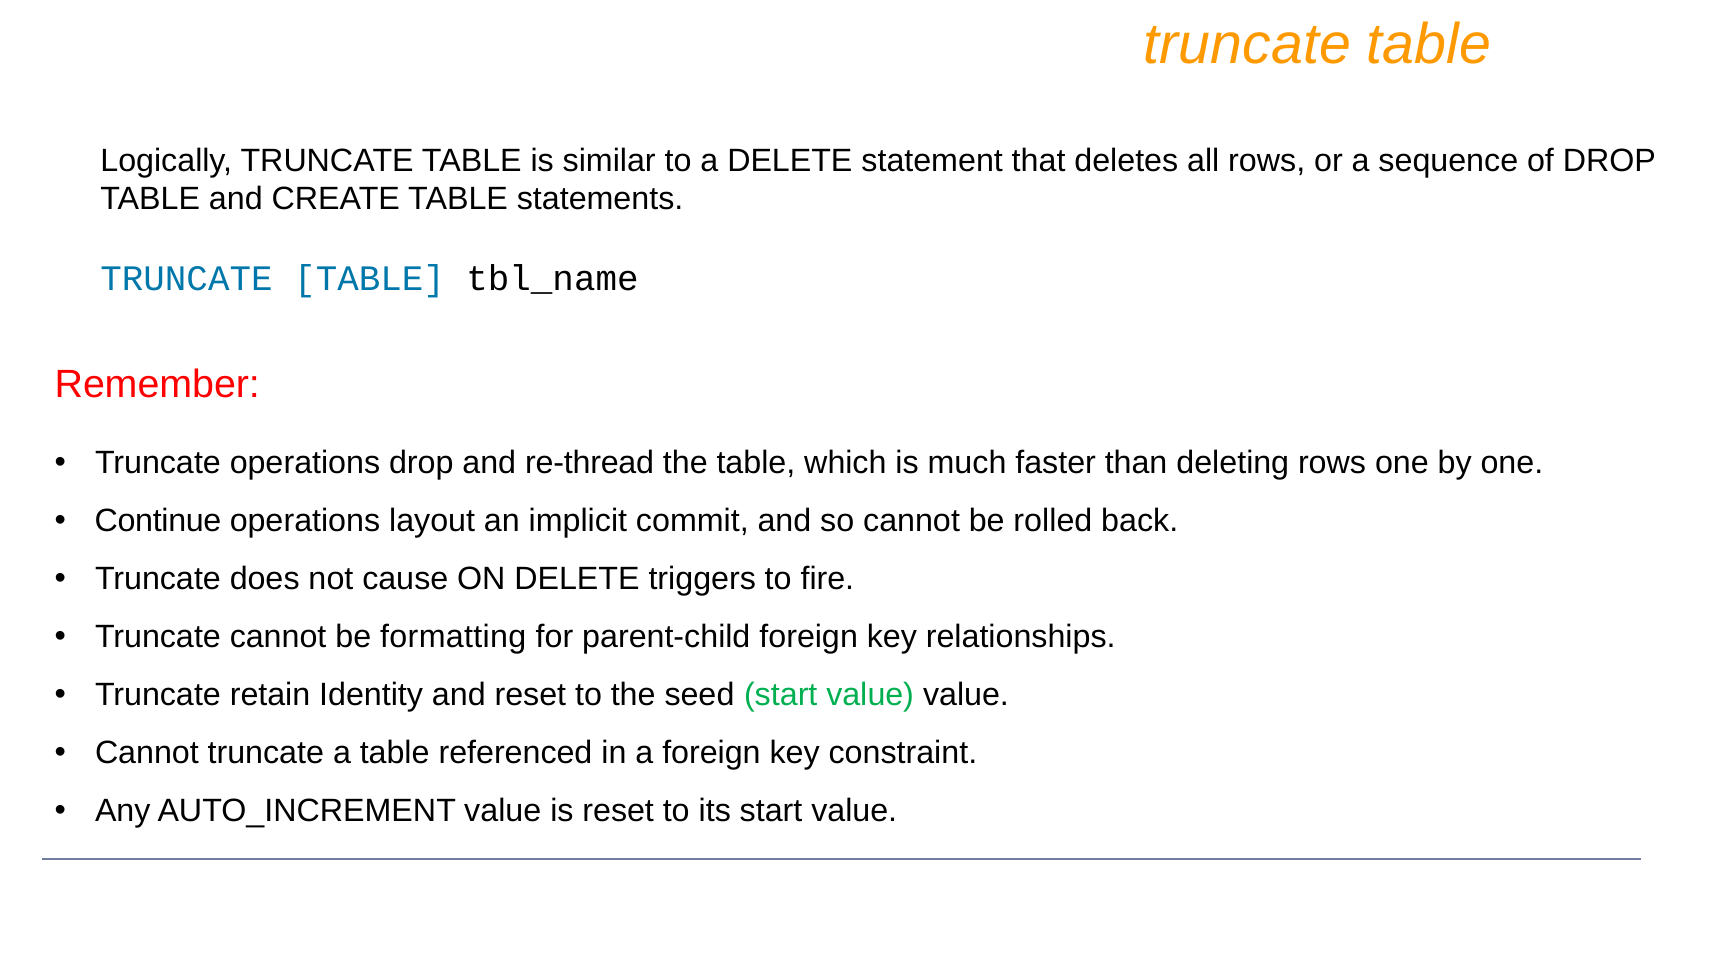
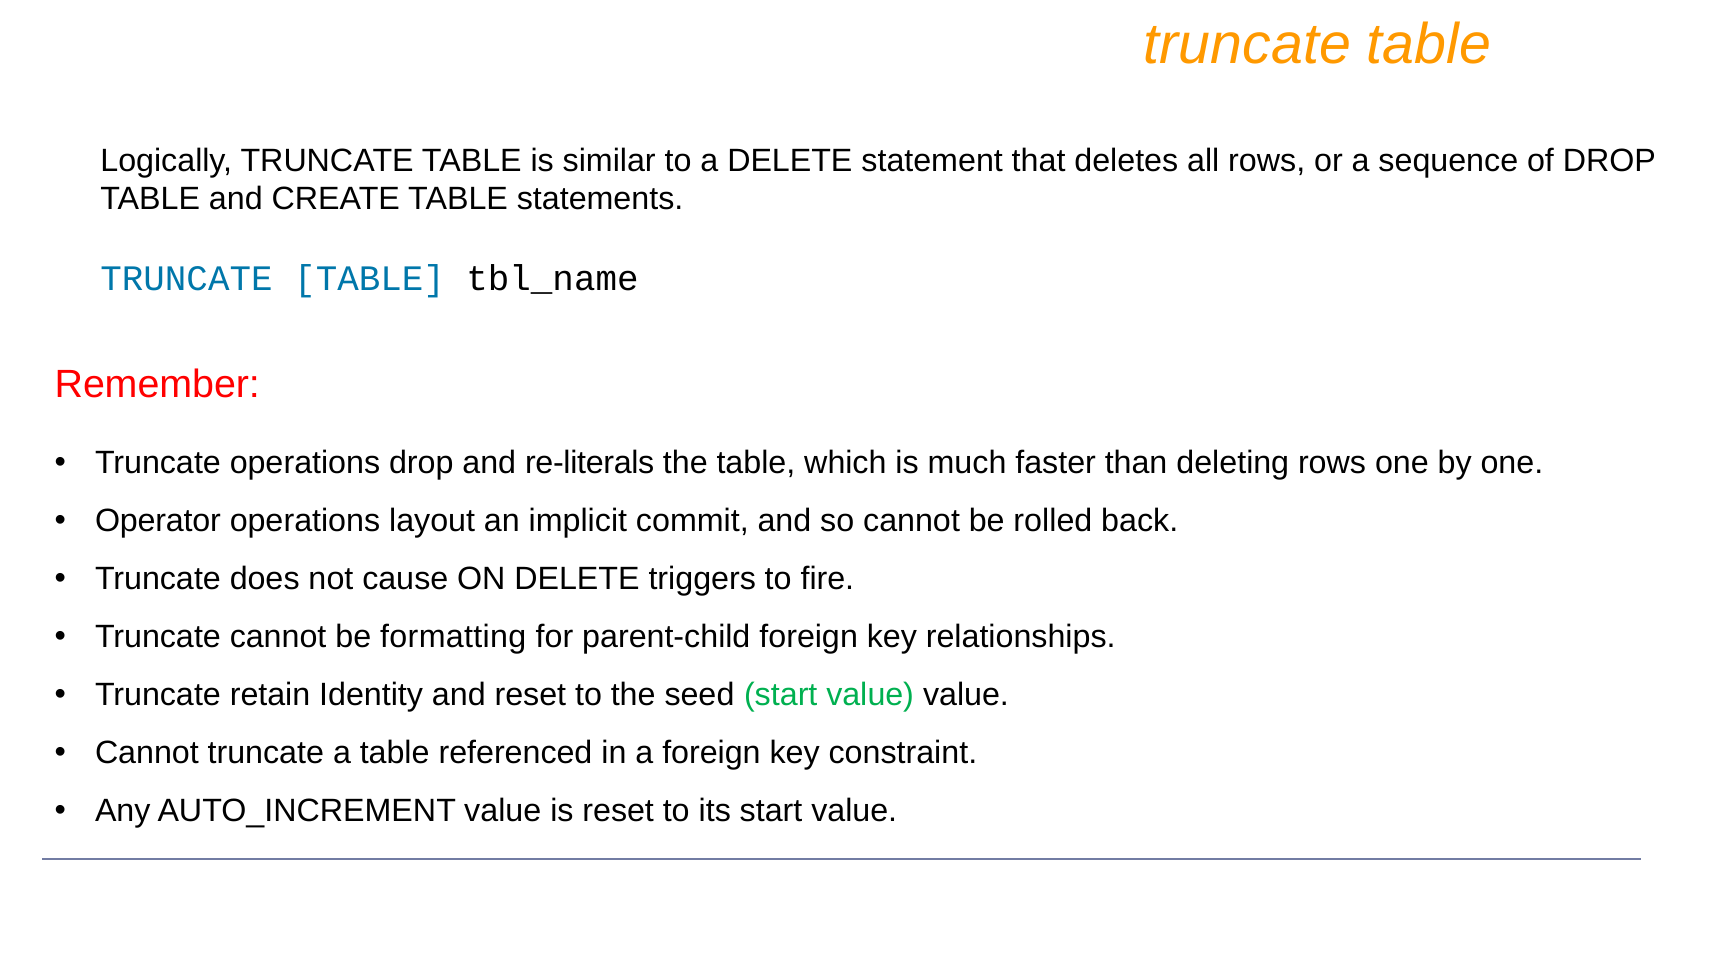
re-thread: re-thread -> re-literals (590, 463)
Continue: Continue -> Operator (158, 521)
